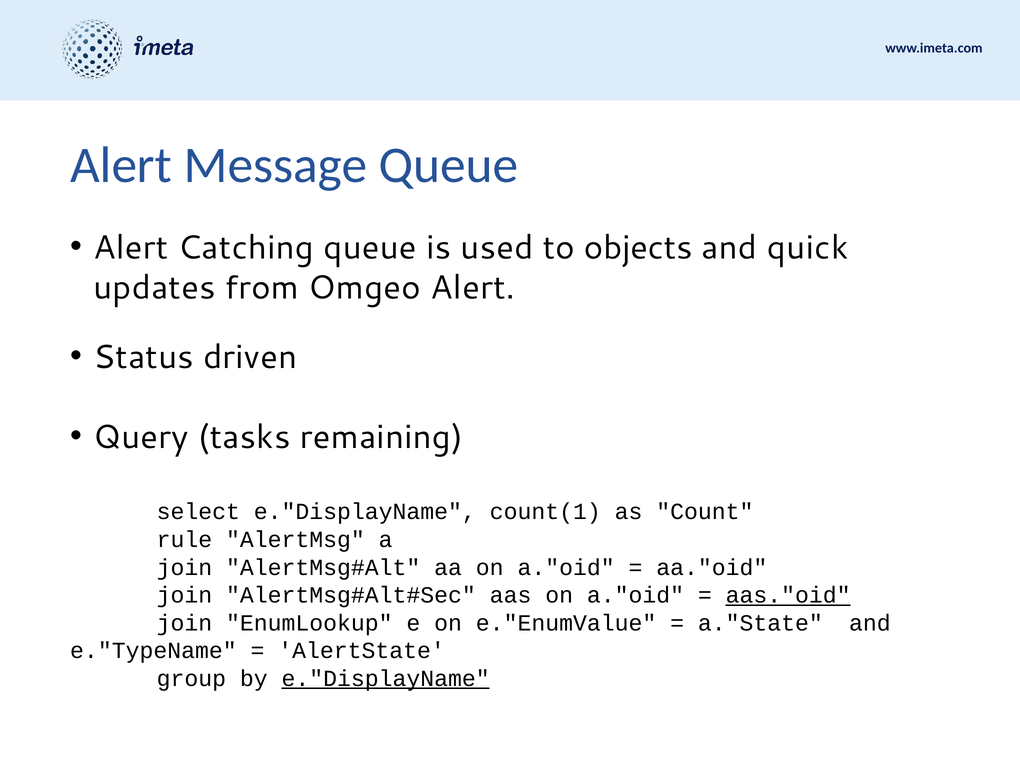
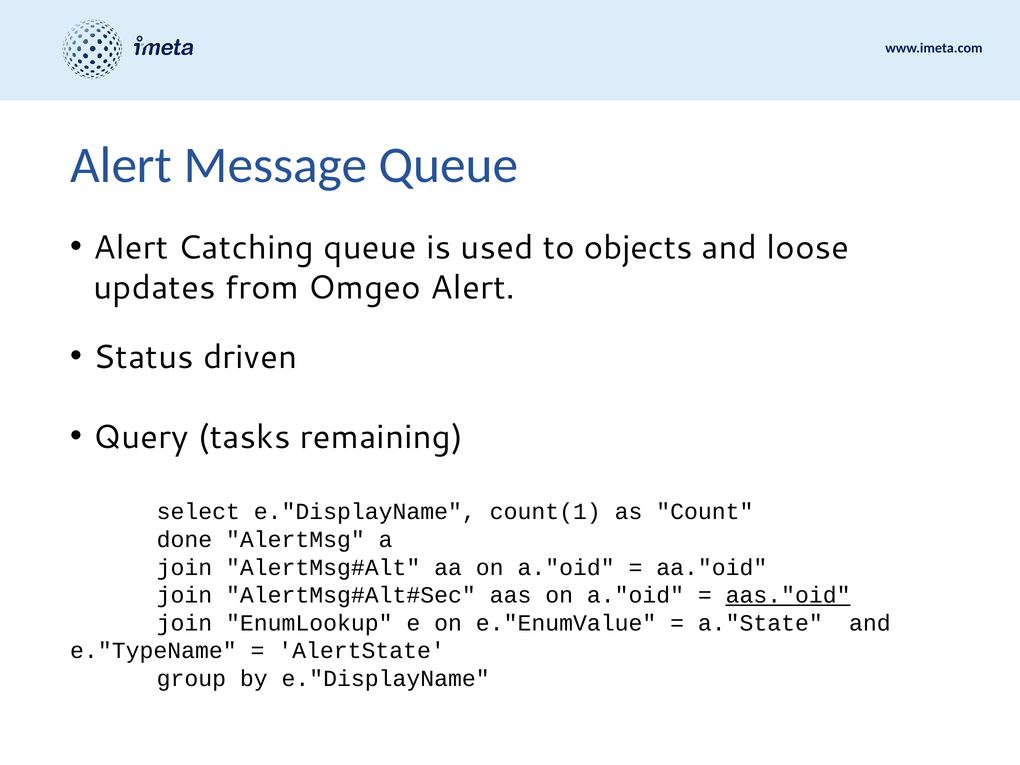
quick: quick -> loose (808, 248)
rule: rule -> done (184, 540)
e."DisplayName underline: present -> none (386, 678)
